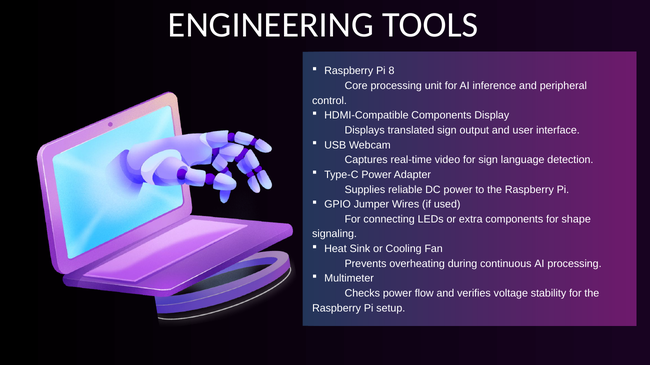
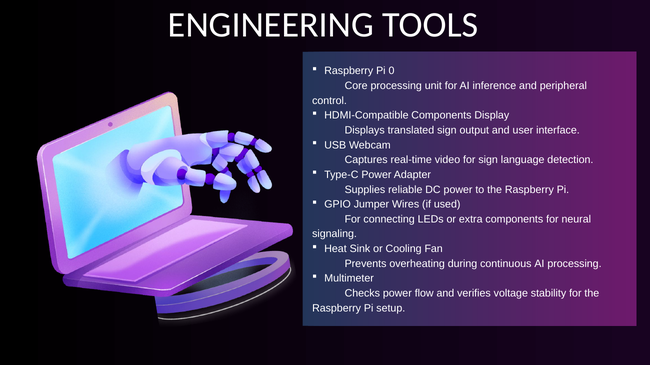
8: 8 -> 0 (391, 71)
shape: shape -> neural (576, 220)
